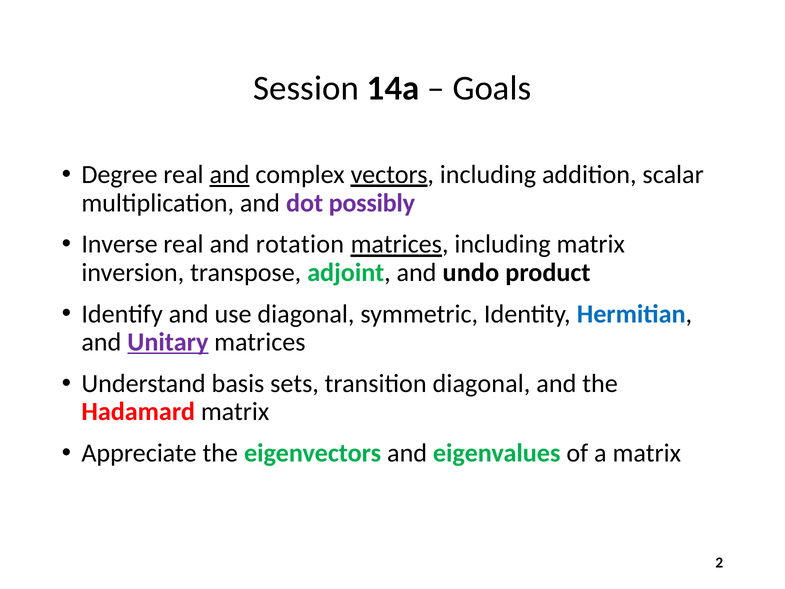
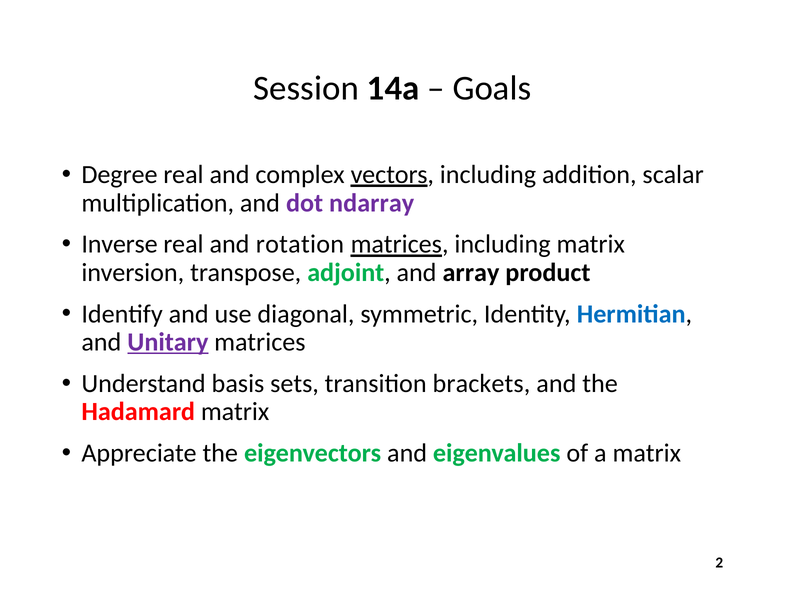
and underline: present -> none (230, 175)
possibly: possibly -> ndarray (372, 203)
undo: undo -> array (471, 272)
transition diagonal: diagonal -> brackets (481, 383)
